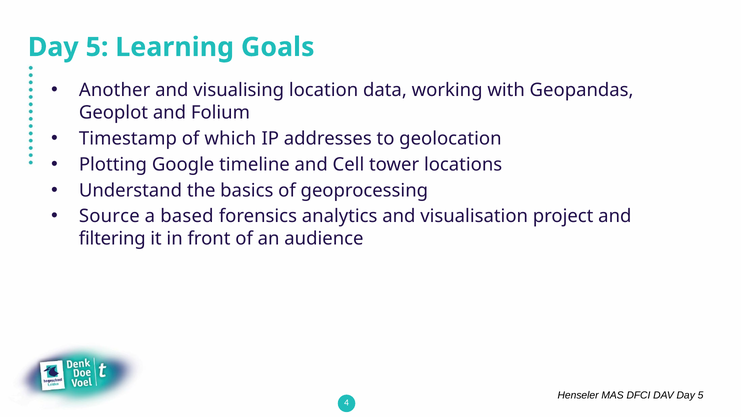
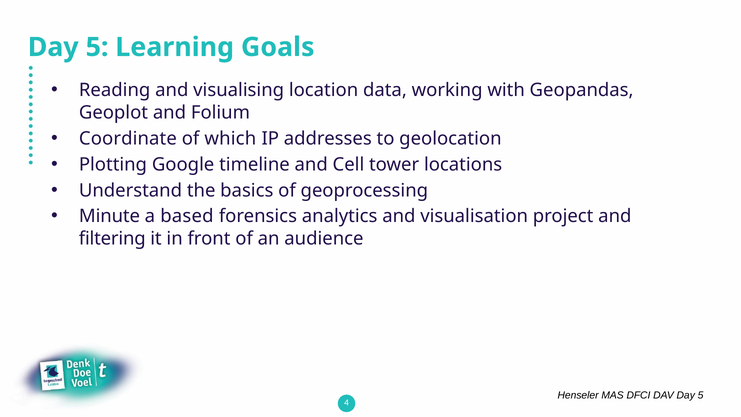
Another: Another -> Reading (115, 90)
Timestamp: Timestamp -> Coordinate (128, 138)
Source: Source -> Minute (109, 216)
